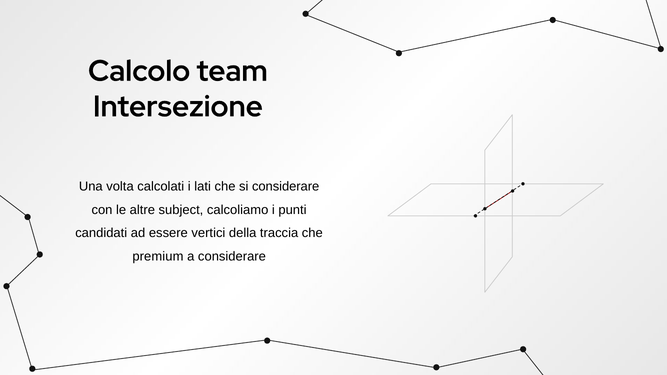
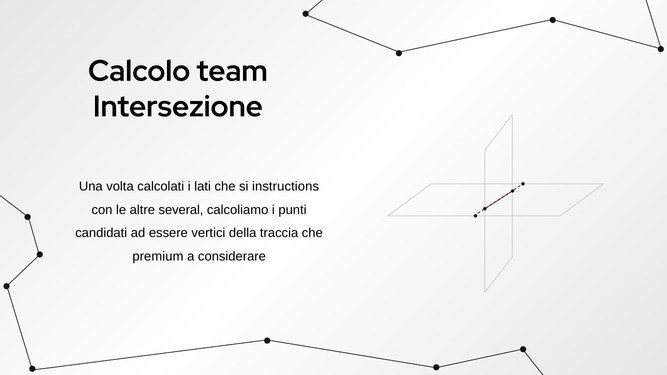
si considerare: considerare -> instructions (286, 187)
subject: subject -> several (181, 210)
